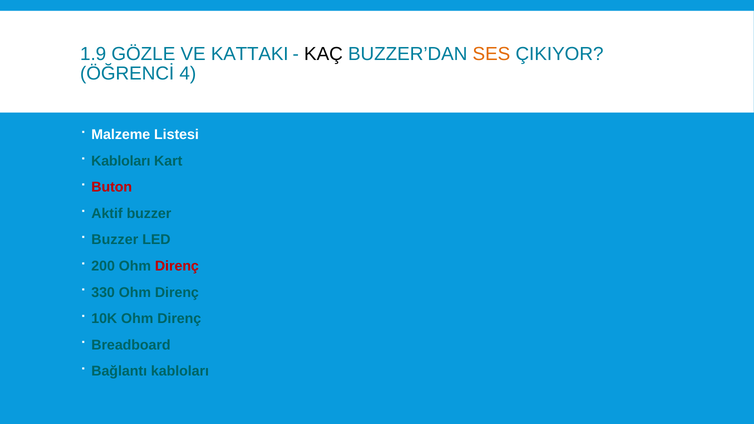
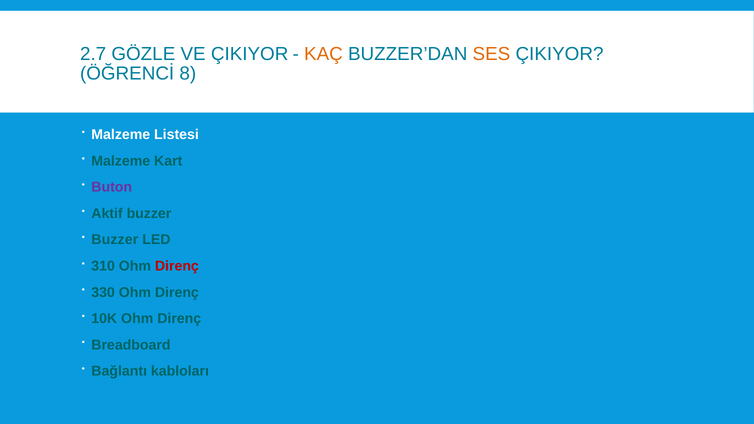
1.9: 1.9 -> 2.7 (93, 54)
VE KATTAKI: KATTAKI -> ÇIKIYOR (250, 54)
KAÇ colour: black -> orange (323, 54)
4: 4 -> 8 (188, 73)
Kabloları: Kabloları -> Malzeme (121, 161)
Buton colour: red -> purple (112, 187)
200: 200 -> 310 (103, 266)
